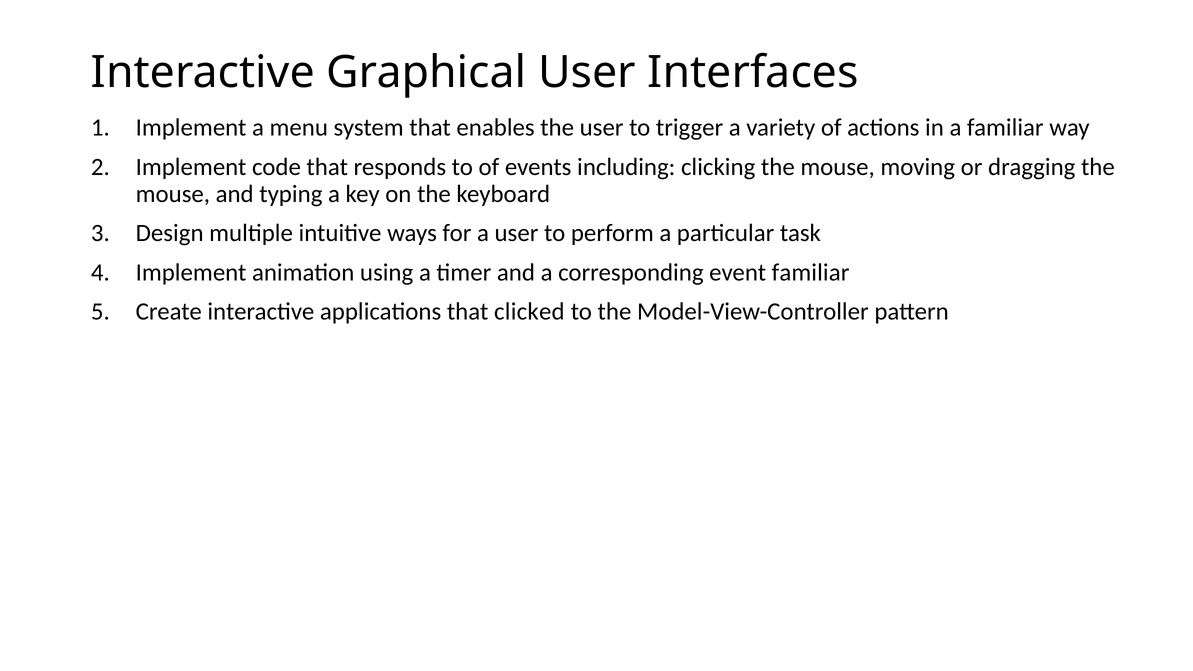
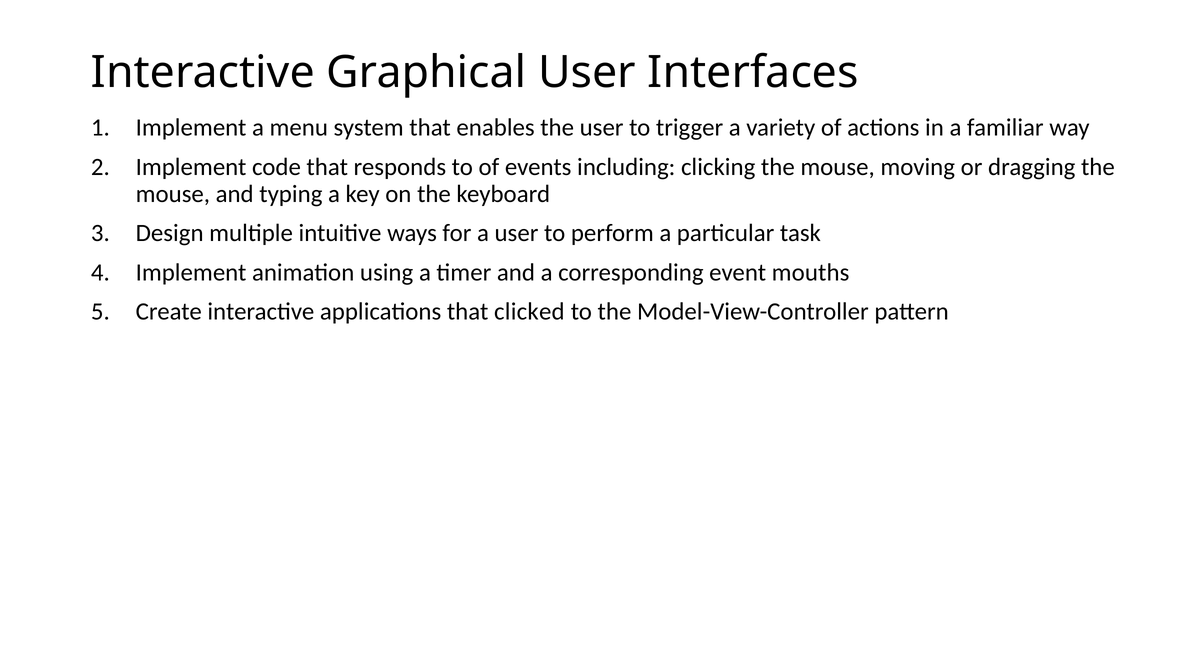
event familiar: familiar -> mouths (811, 272)
